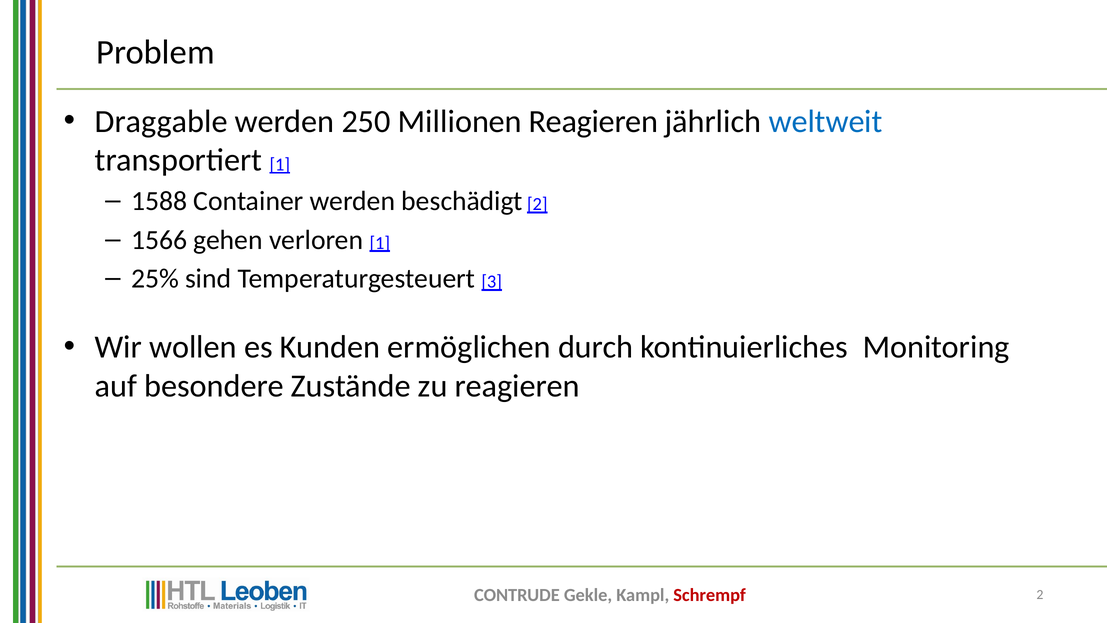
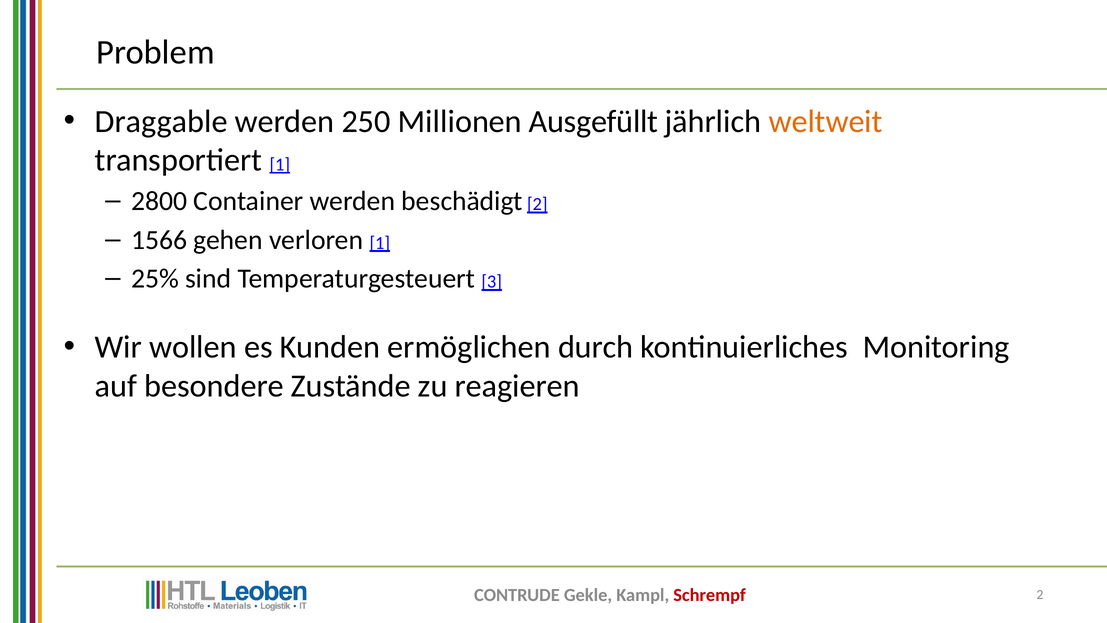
Millionen Reagieren: Reagieren -> Ausgefüllt (593, 121)
weltweit colour: blue -> orange (826, 121)
1588: 1588 -> 2800 (159, 201)
